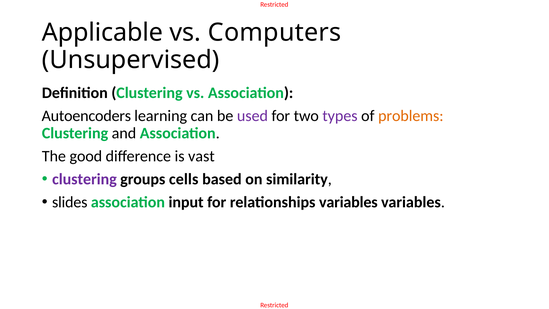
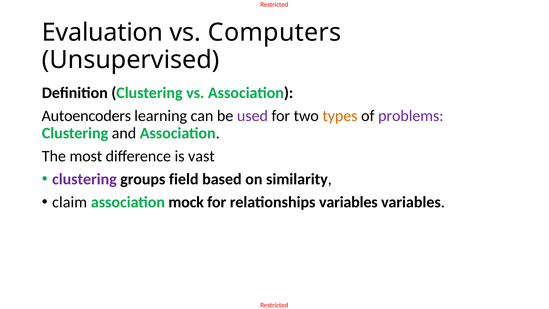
Applicable: Applicable -> Evaluation (103, 33)
types colour: purple -> orange (340, 116)
problems colour: orange -> purple (411, 116)
good: good -> most (86, 156)
cells: cells -> field (184, 179)
slides: slides -> claim (70, 202)
input: input -> mock (186, 202)
